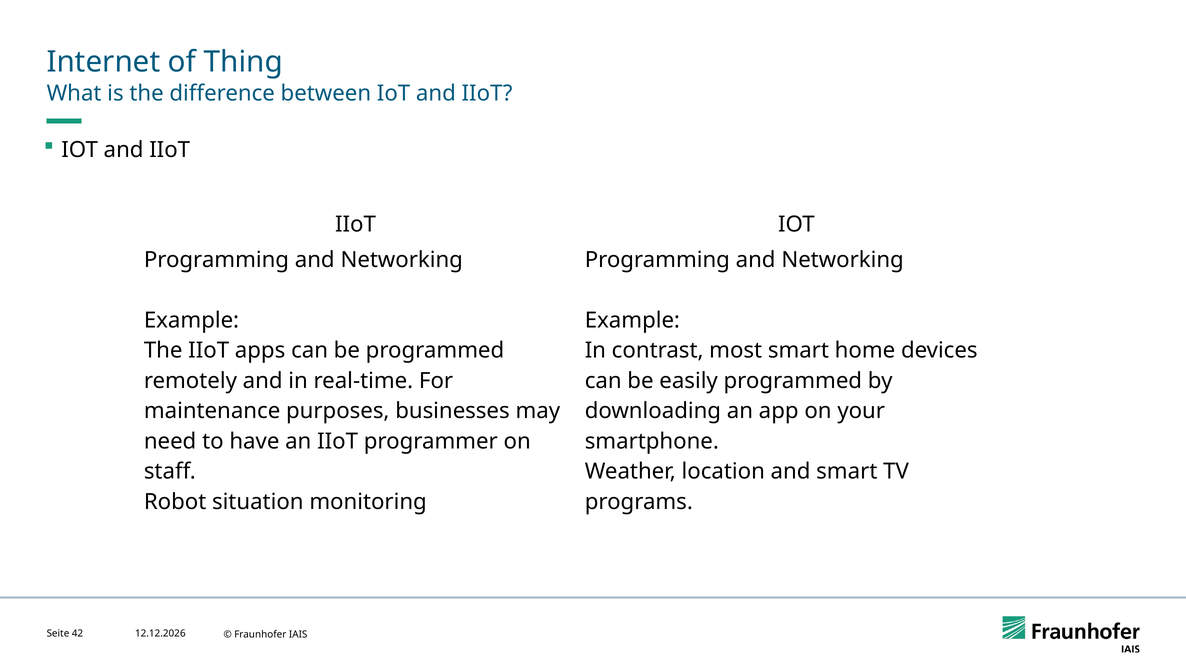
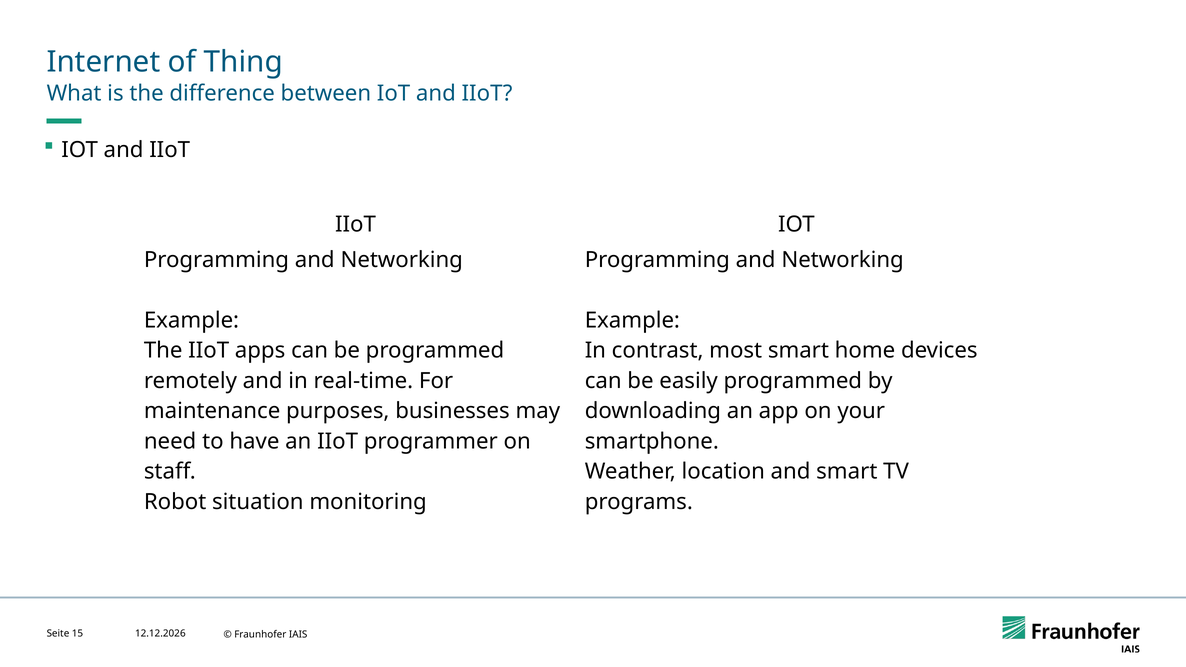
42: 42 -> 15 (78, 634)
